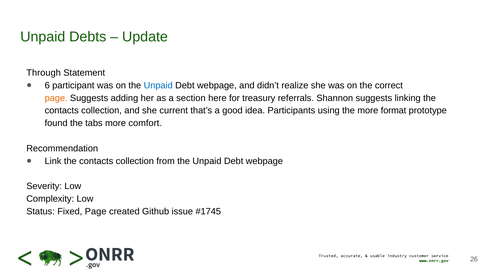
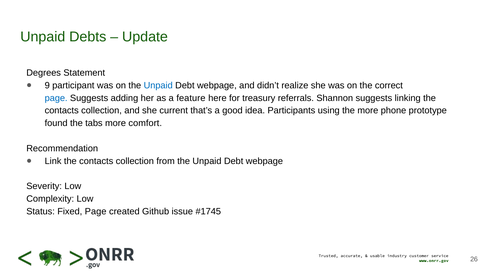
Through: Through -> Degrees (44, 73)
6: 6 -> 9 (47, 86)
page colour: orange -> blue (56, 98)
section: section -> feature (191, 98)
format: format -> phone (394, 111)
